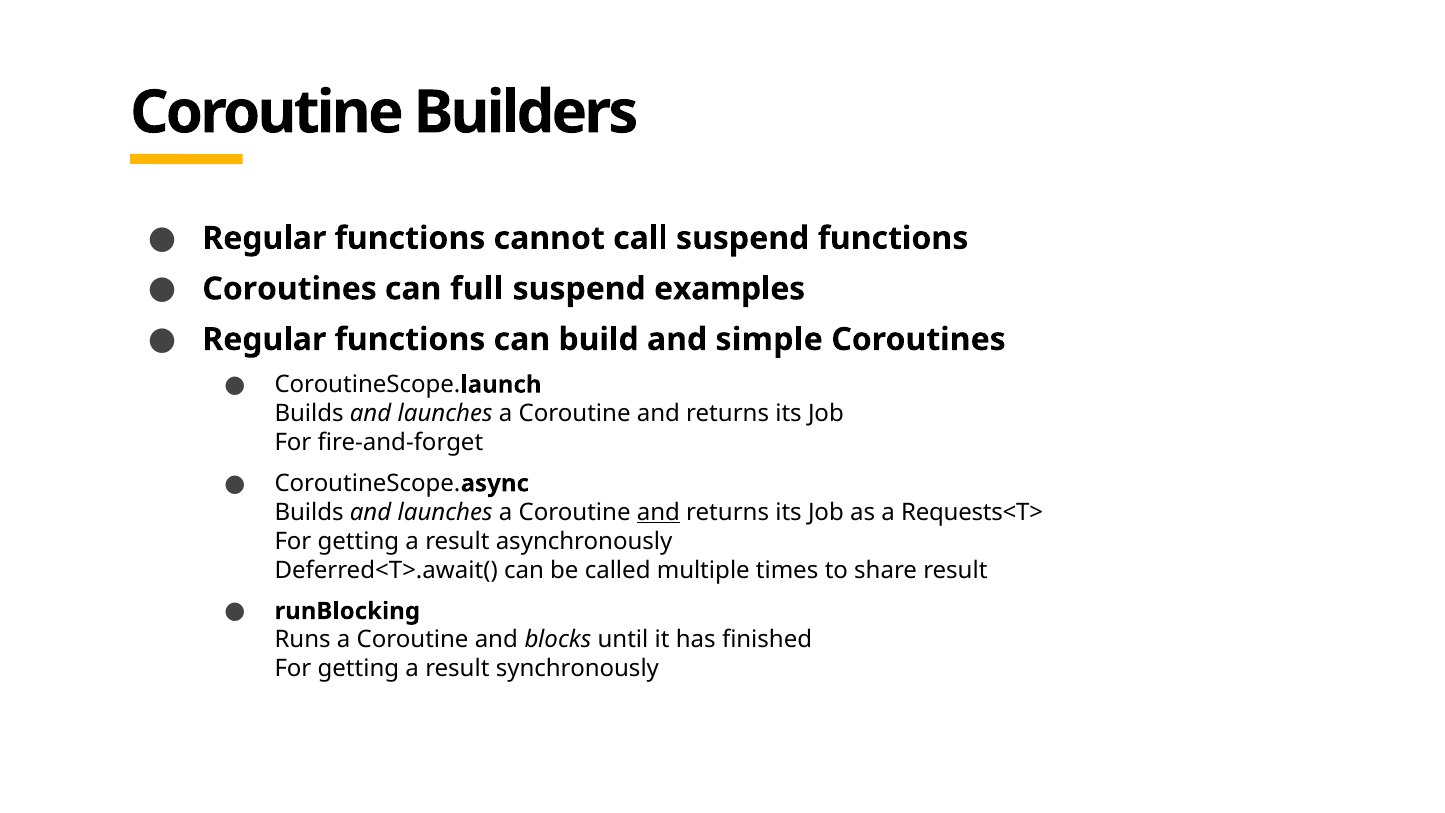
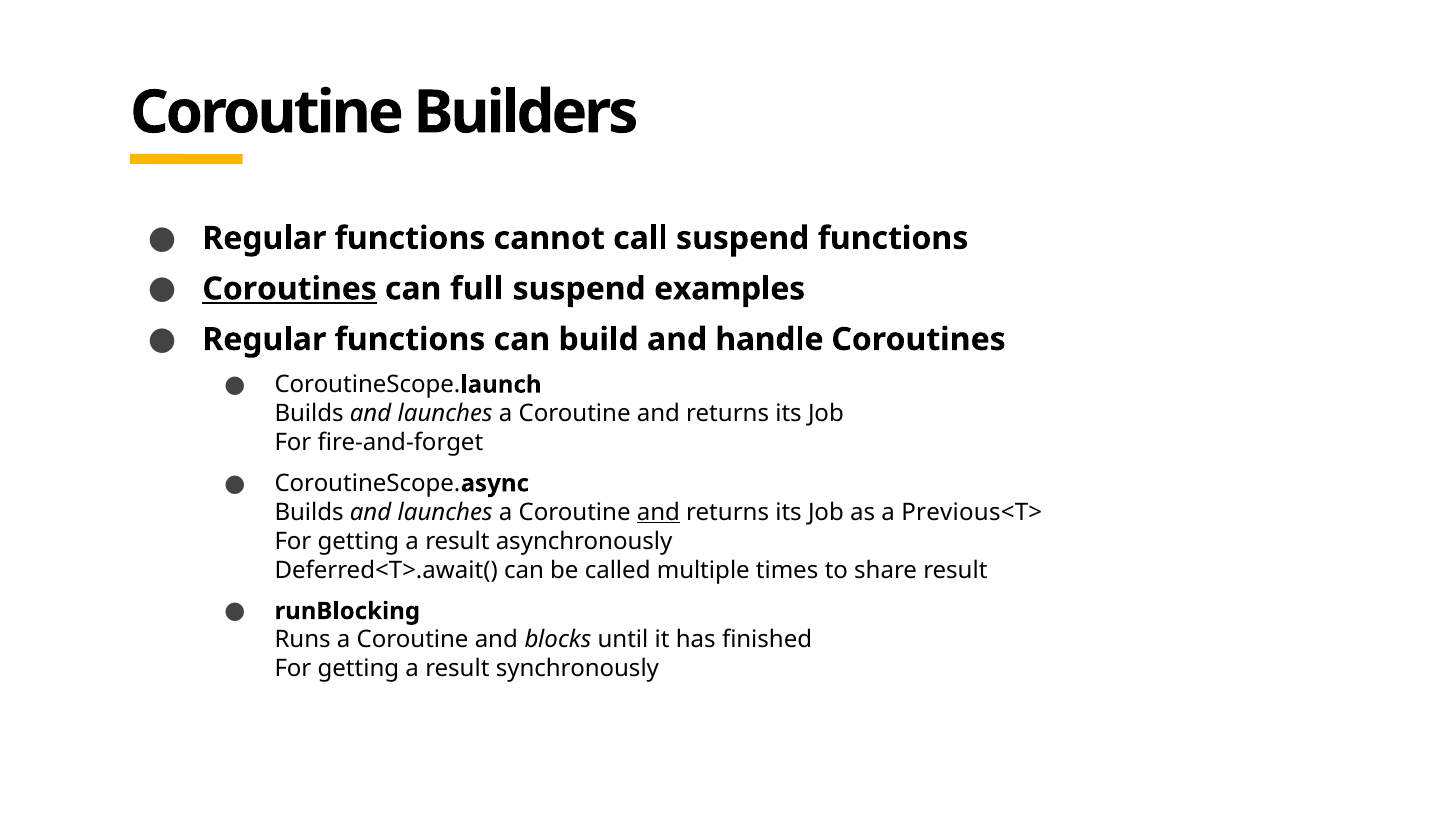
Coroutines underline: none -> present (290, 289)
simple: simple -> handle (769, 339)
Requests<T>: Requests<T> -> Previous<T> (972, 512)
